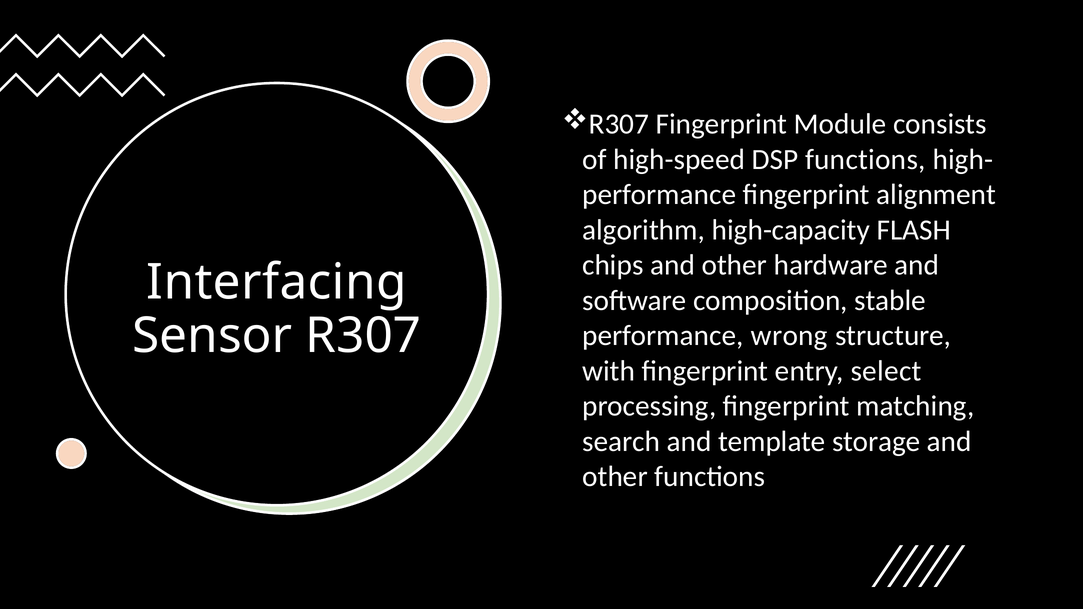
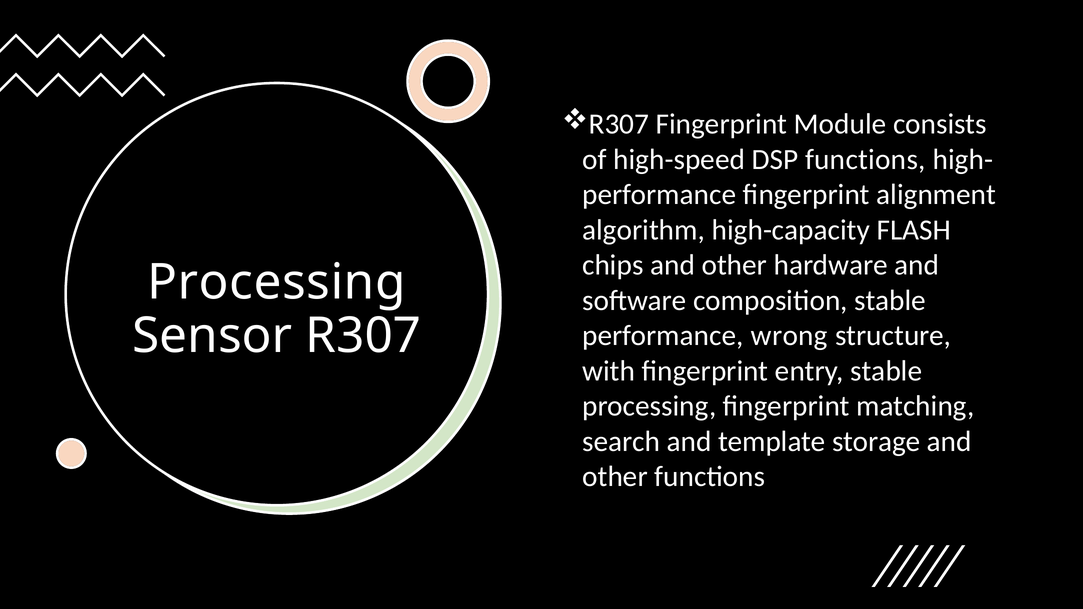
Interfacing: Interfacing -> Processing (276, 282)
entry select: select -> stable (886, 371)
